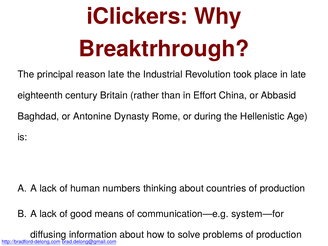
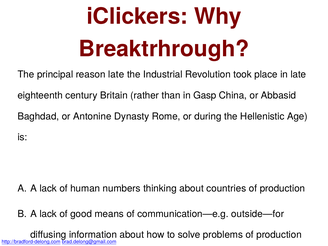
Effort: Effort -> Gasp (205, 95)
system—for: system—for -> outside—for (258, 214)
